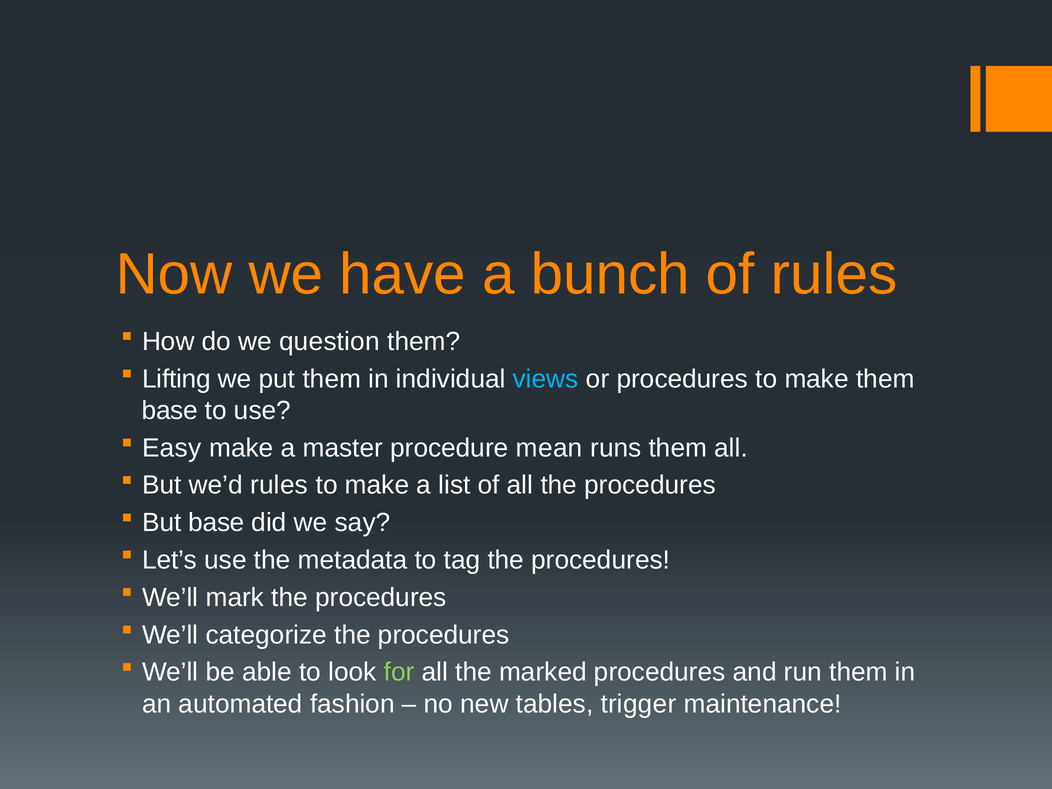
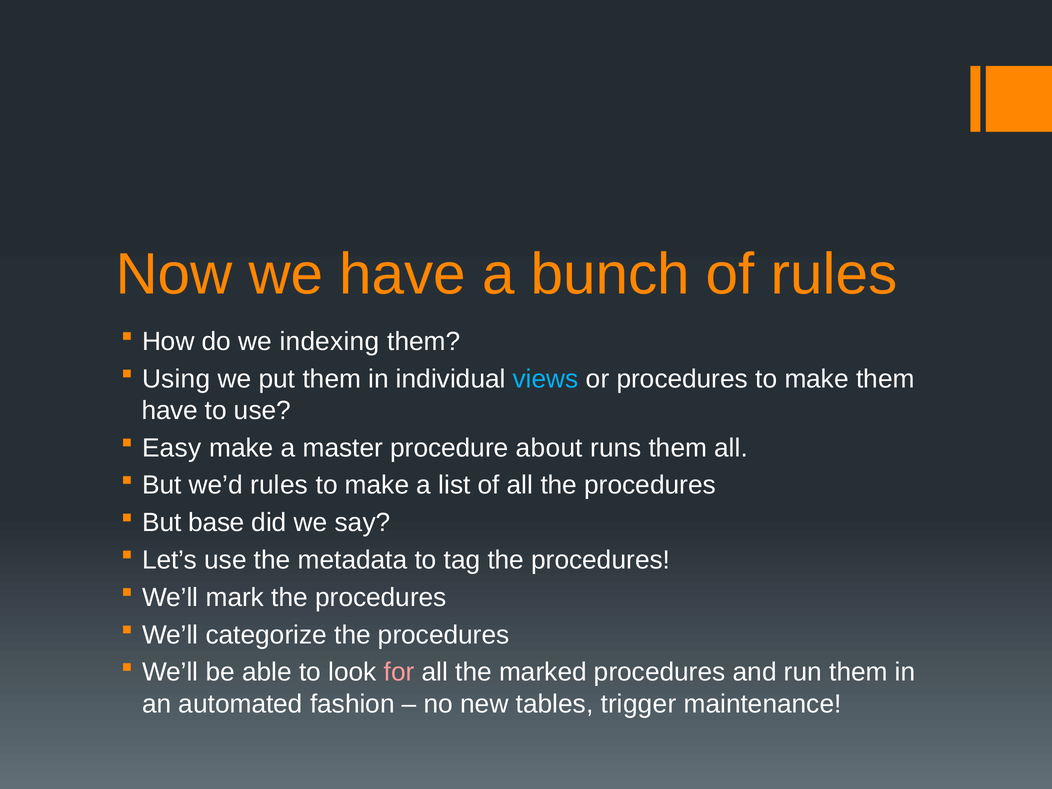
question: question -> indexing (329, 342)
Lifting: Lifting -> Using (176, 379)
base: base -> have (170, 411)
mean: mean -> about (549, 448)
for colour: light green -> pink (399, 672)
